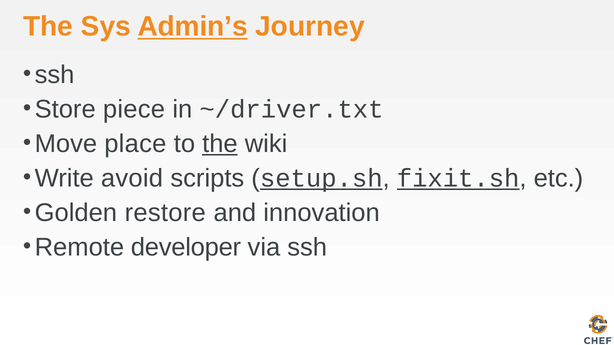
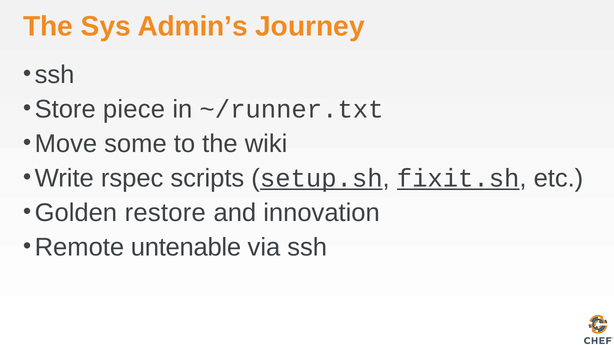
Admin’s underline: present -> none (193, 27)
~/driver.txt: ~/driver.txt -> ~/runner.txt (292, 109)
place: place -> some (135, 144)
the underline: present -> none (220, 144)
avoid: avoid -> rspec (132, 178)
developer: developer -> untenable (186, 247)
